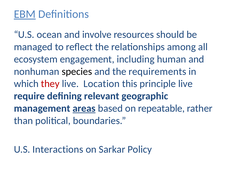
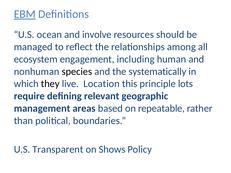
requirements: requirements -> systematically (158, 72)
they colour: red -> black (50, 84)
principle live: live -> lots (186, 84)
areas underline: present -> none (84, 109)
Interactions: Interactions -> Transparent (58, 150)
Sarkar: Sarkar -> Shows (112, 150)
